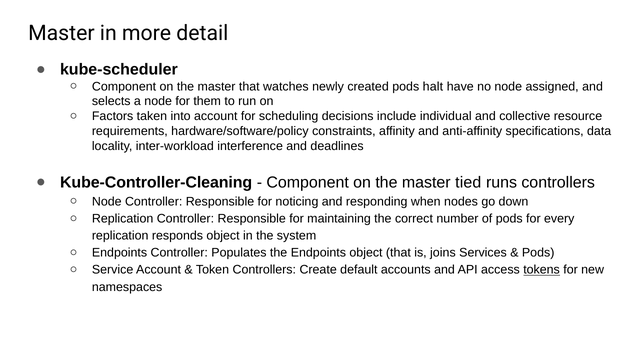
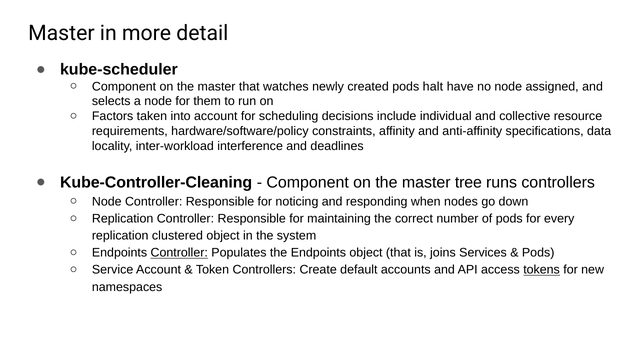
tied: tied -> tree (468, 182)
responds: responds -> clustered (177, 236)
Controller underline: none -> present (179, 253)
